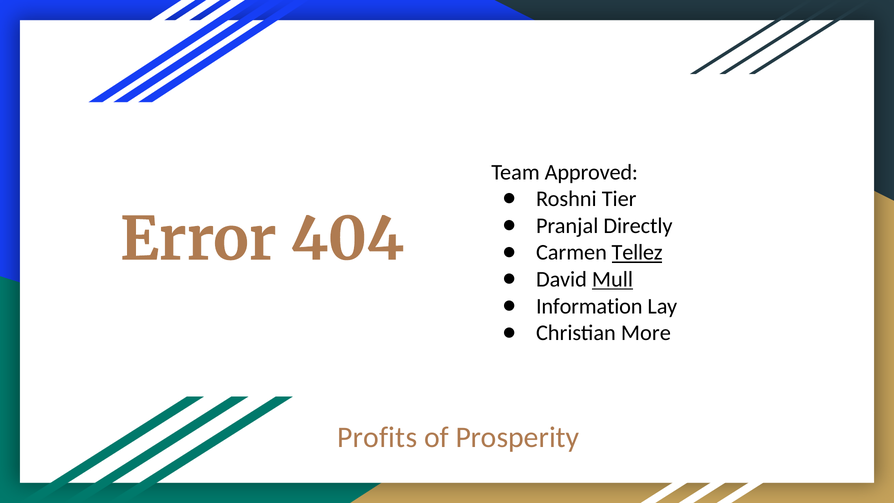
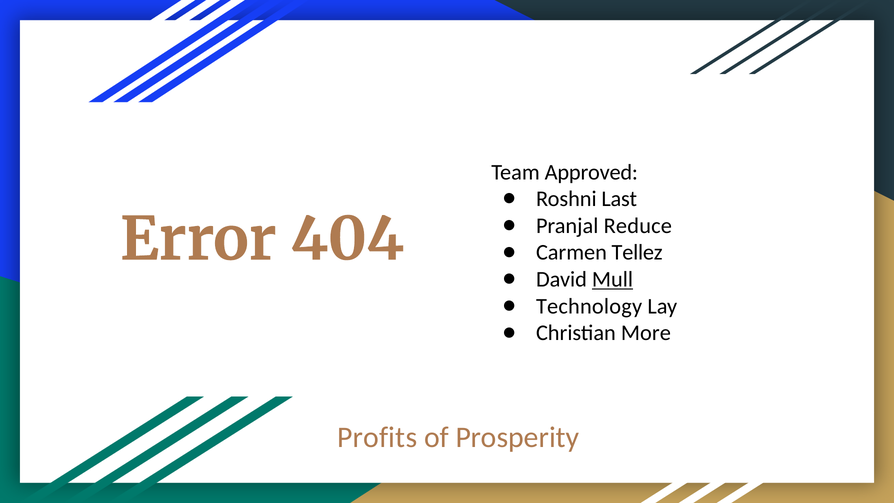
Tier: Tier -> Last (619, 199)
Directly: Directly -> Reduce (638, 226)
Tellez underline: present -> none (637, 253)
Information: Information -> Technology (589, 306)
